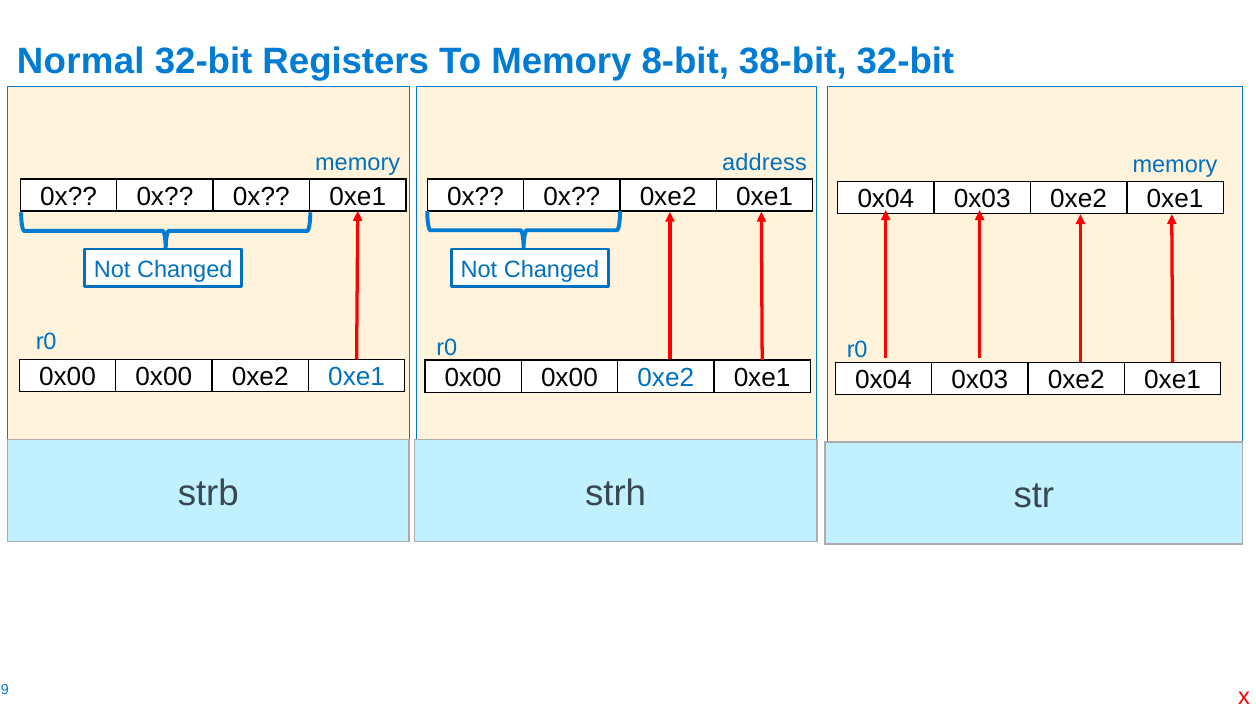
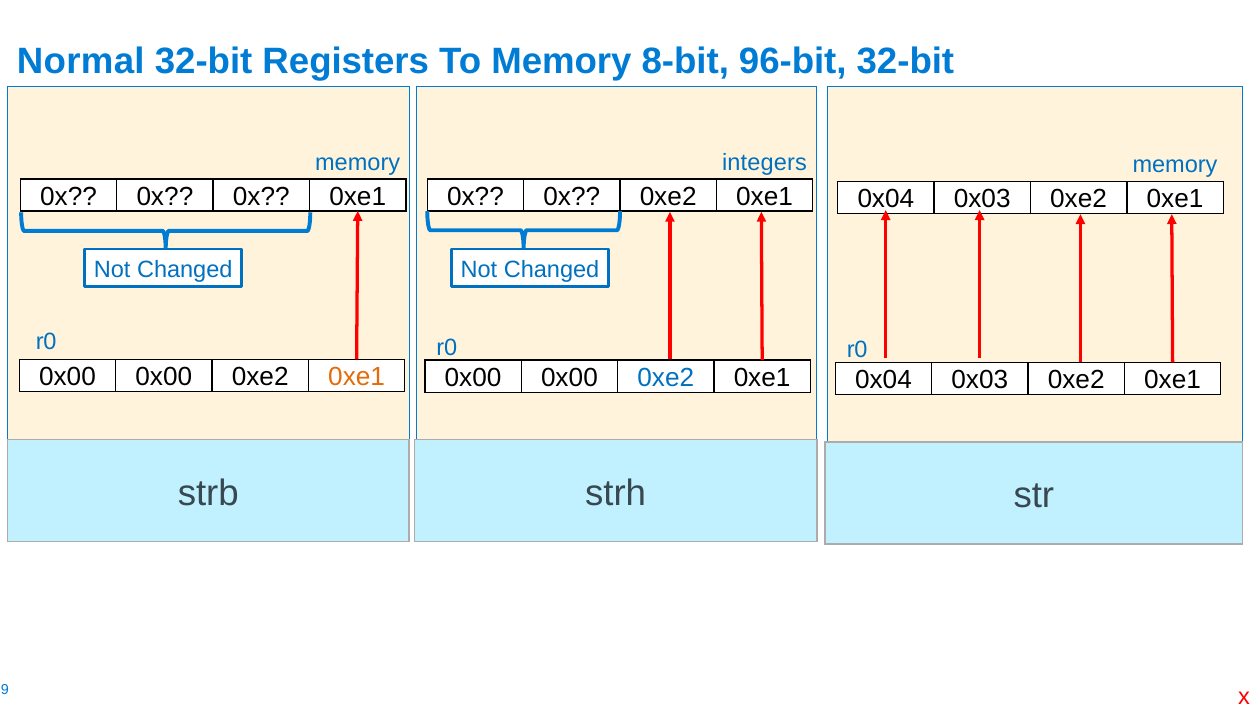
38-bit: 38-bit -> 96-bit (793, 61)
address: address -> integers (764, 162)
0xe1 colour: blue -> orange (357, 377)
